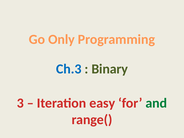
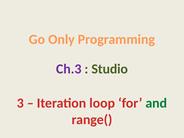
Ch.3 colour: blue -> purple (69, 69)
Binary: Binary -> Studio (110, 69)
easy: easy -> loop (102, 103)
